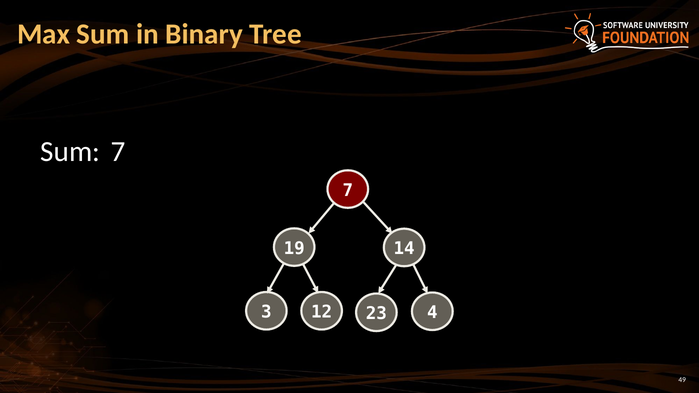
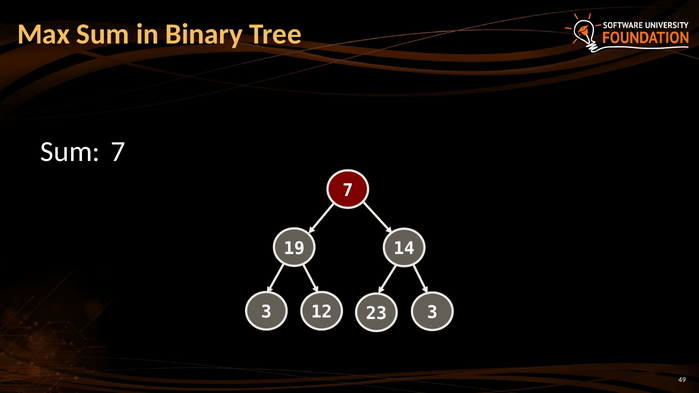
23 4: 4 -> 3 (432, 313)
